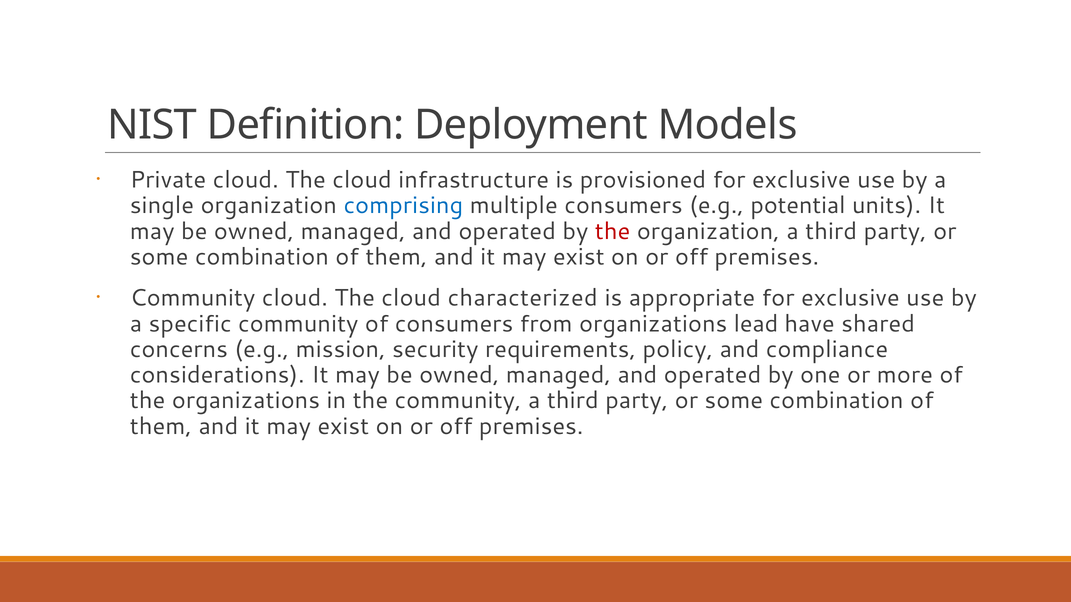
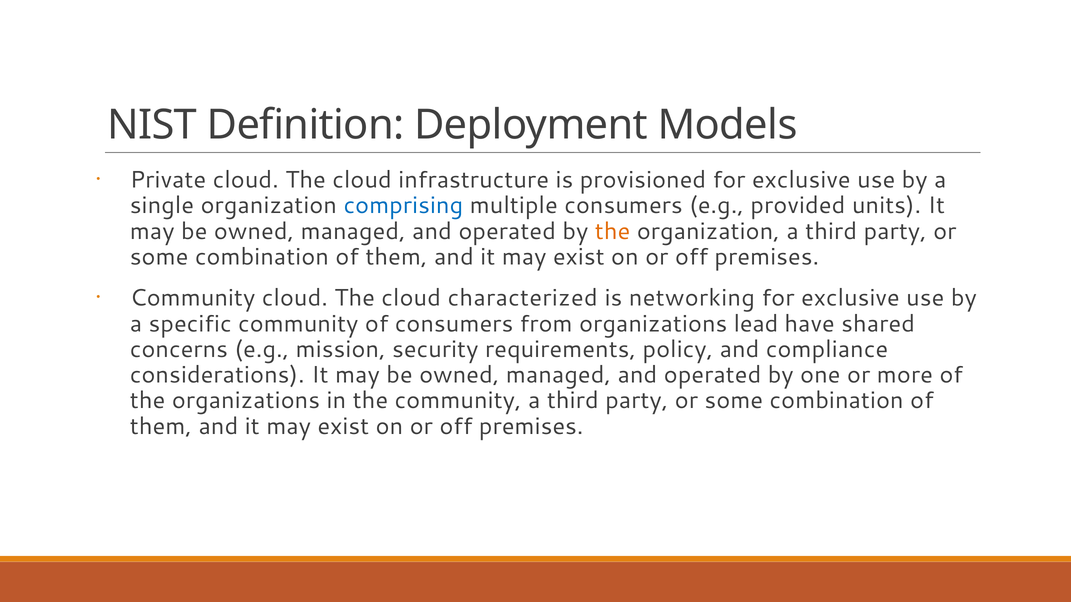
potential: potential -> provided (798, 206)
the colour: red -> orange (613, 231)
appropriate: appropriate -> networking (692, 298)
